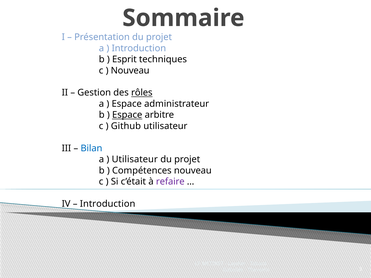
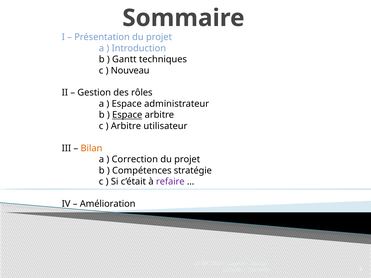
Esprit: Esprit -> Gantt (124, 59)
rôles underline: present -> none (142, 93)
Github: Github -> Arbitre (126, 126)
Bilan colour: blue -> orange (91, 148)
Utilisateur: Utilisateur -> Correction (135, 160)
Compétences nouveau: nouveau -> stratégie (193, 171)
Introduction: Introduction -> Amélioration (108, 204)
